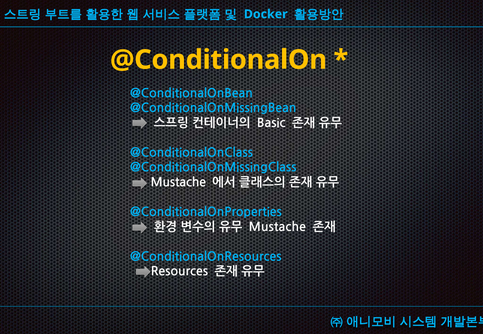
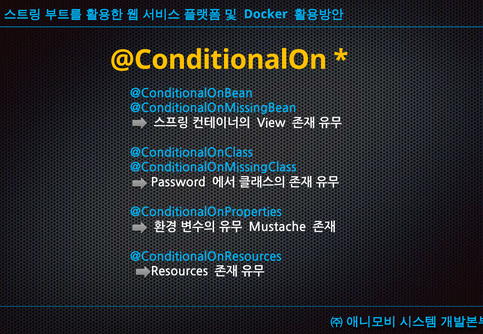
Basic: Basic -> View (271, 123)
Mustache: Mustache -> Password (178, 183)
